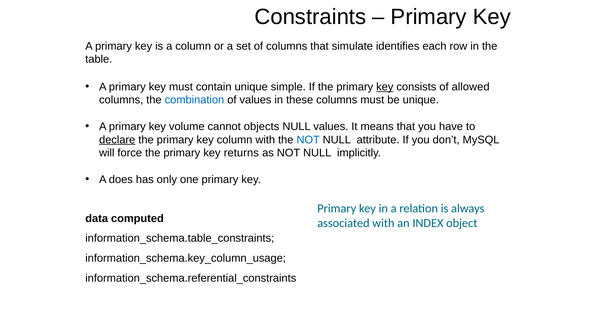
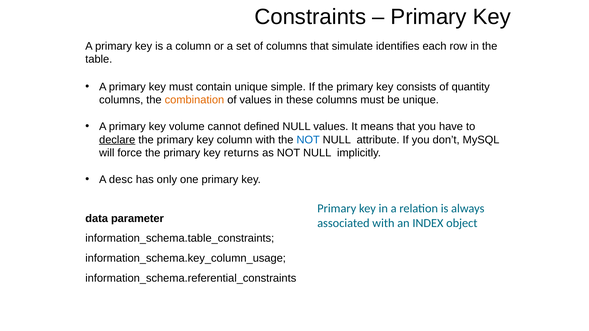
key underline: present -> none (385, 87)
allowed: allowed -> quantity (471, 87)
combination colour: blue -> orange (194, 100)
objects: objects -> defined (262, 127)
does: does -> desc (121, 180)
computed: computed -> parameter (137, 219)
